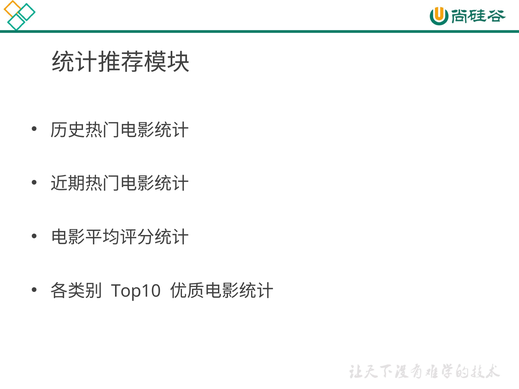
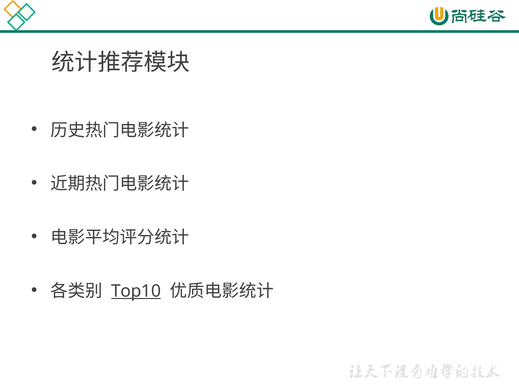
Top10 underline: none -> present (136, 291)
